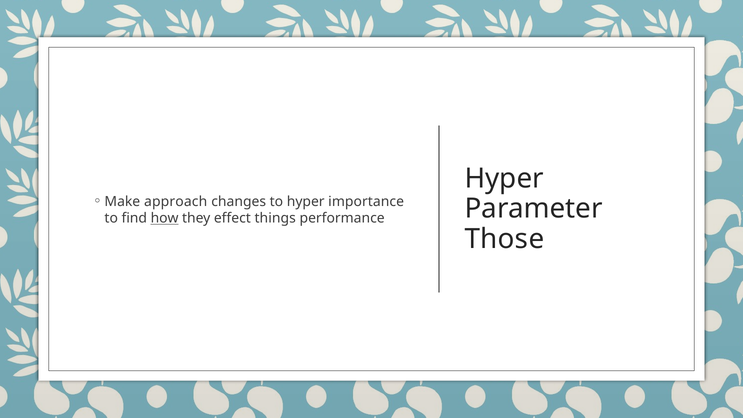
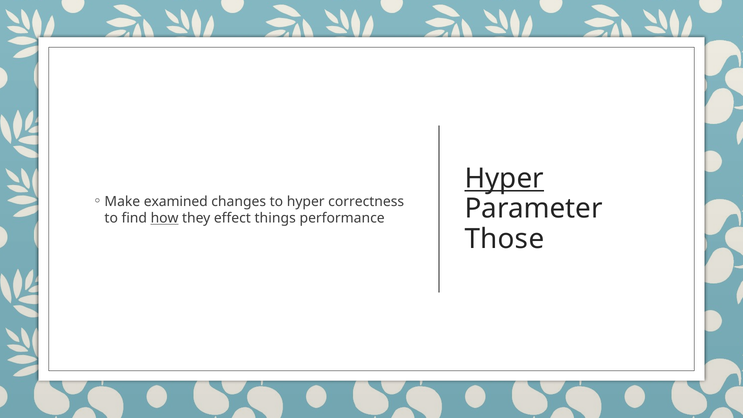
Hyper underline: none -> present (504, 179)
approach: approach -> examined (176, 202)
importance: importance -> correctness (366, 202)
